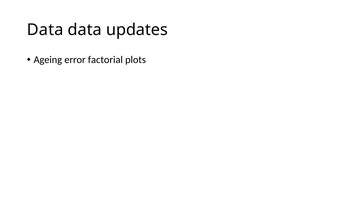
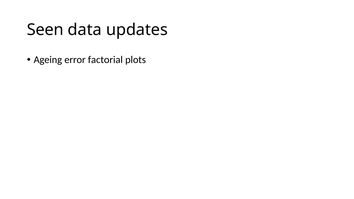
Data: Data -> Seen (45, 30)
